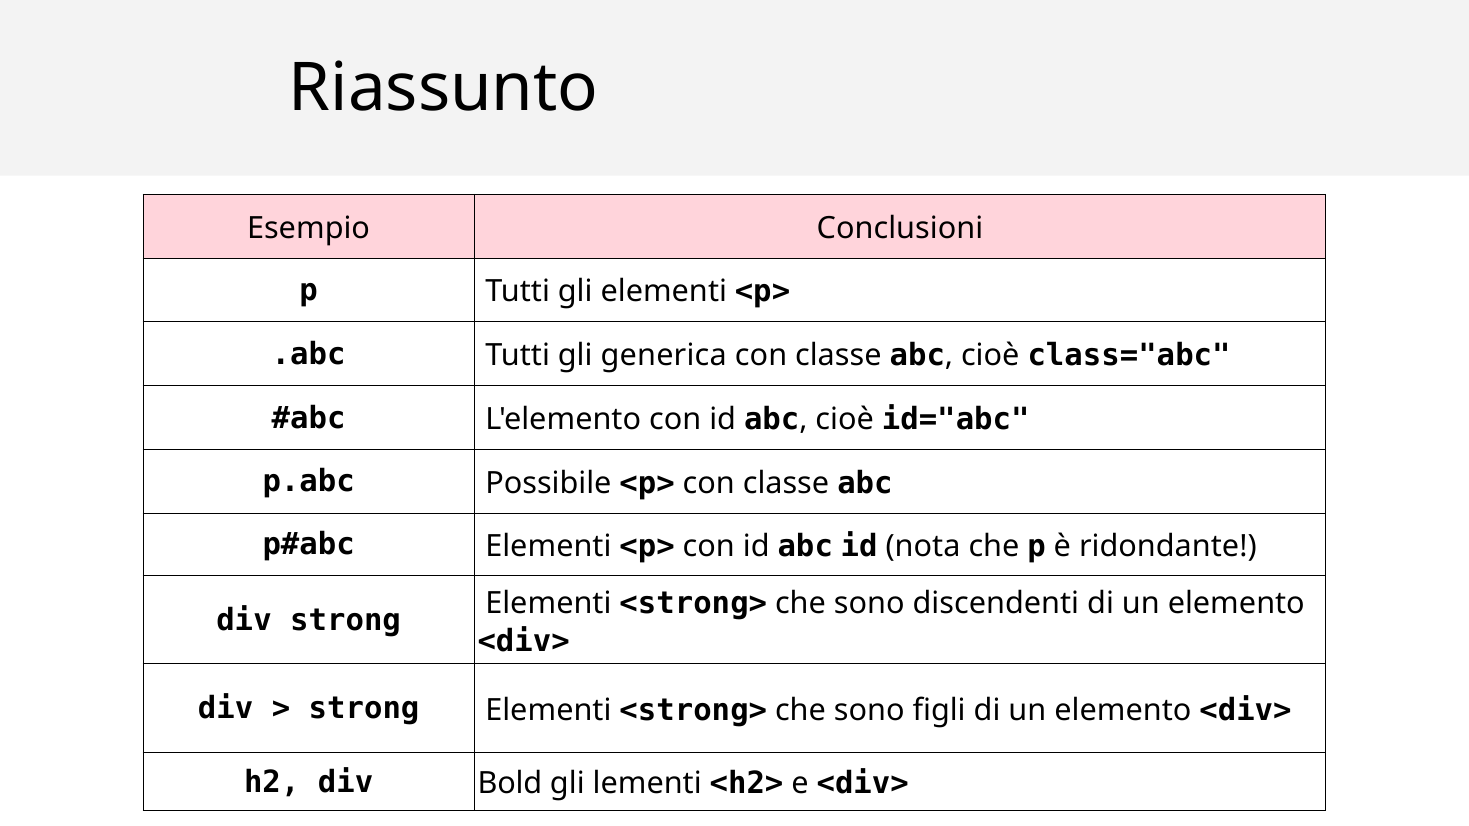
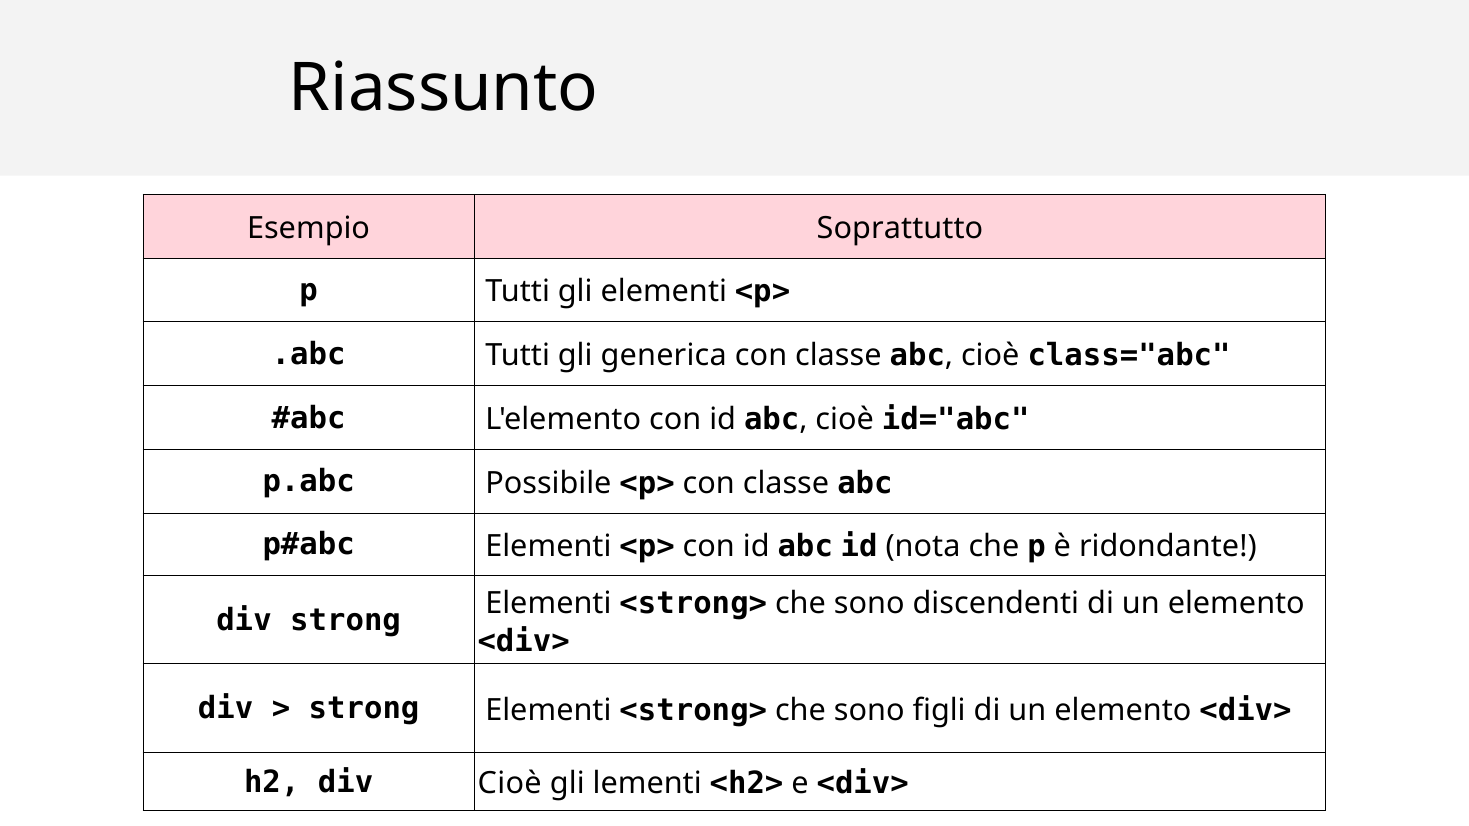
Conclusioni: Conclusioni -> Soprattutto (900, 228)
div Bold: Bold -> Cioè (510, 784)
